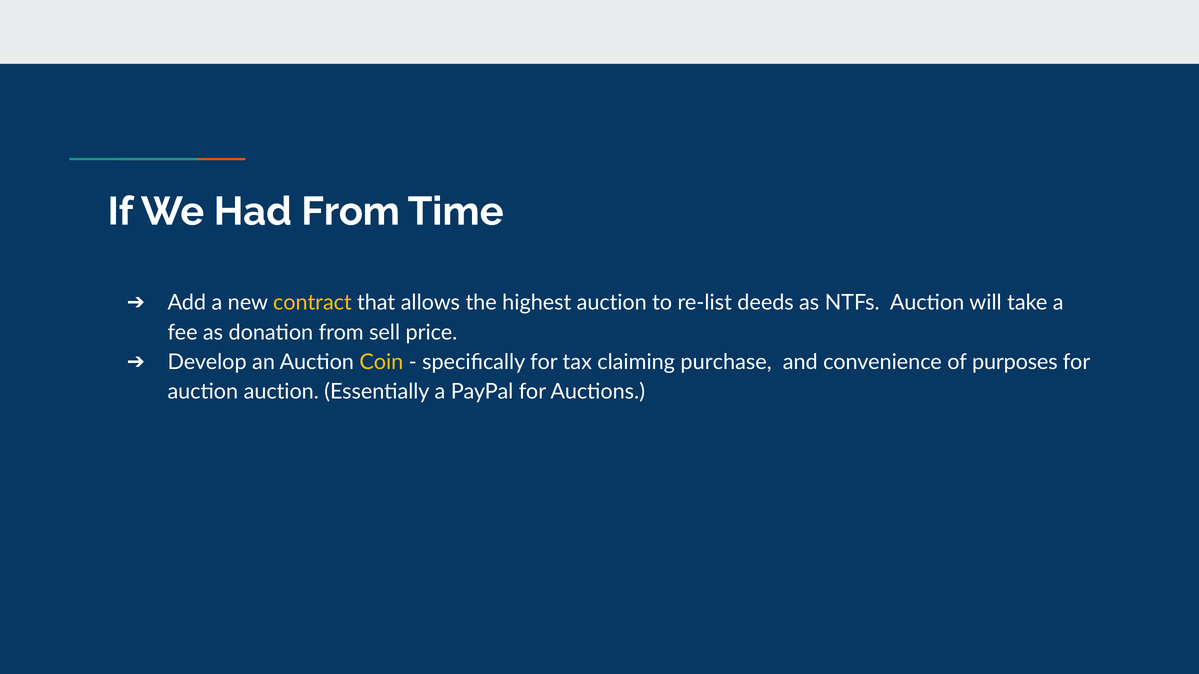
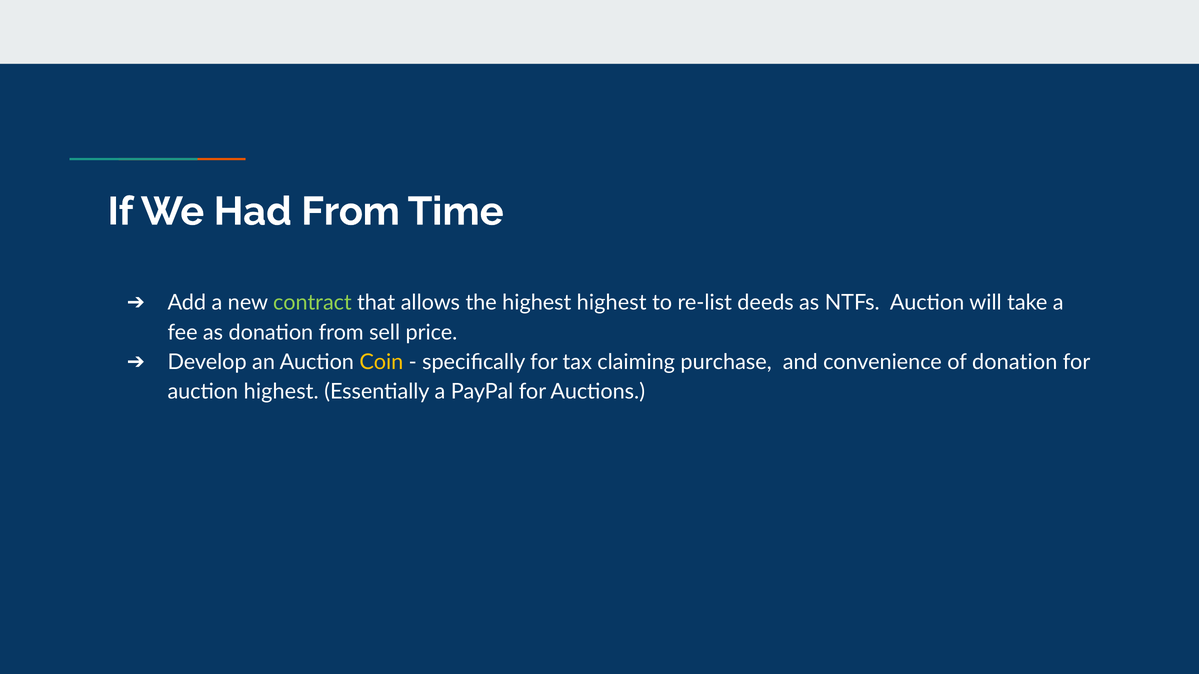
contract colour: yellow -> light green (312, 303)
highest auction: auction -> highest (612, 303)
of purposes: purposes -> donation (1015, 362)
auction auction: auction -> highest (281, 392)
